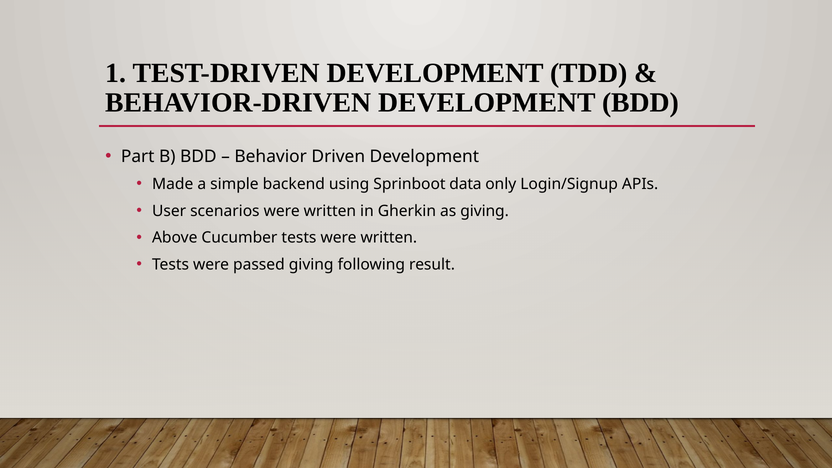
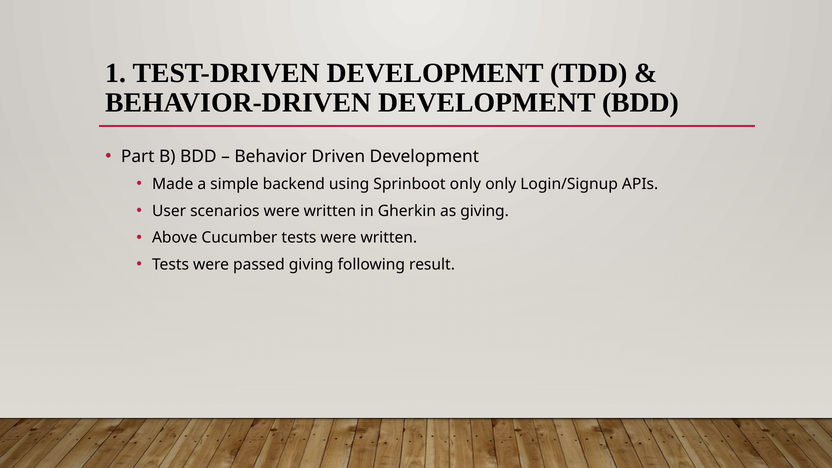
Sprinboot data: data -> only (465, 184)
